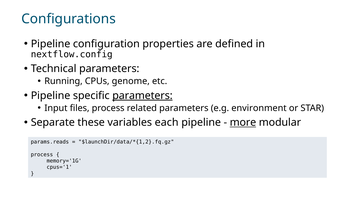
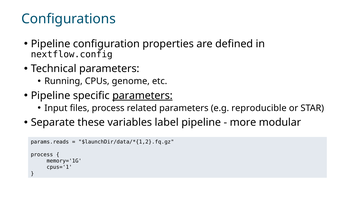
environment: environment -> reproducible (259, 108)
each: each -> label (167, 122)
more underline: present -> none (243, 122)
